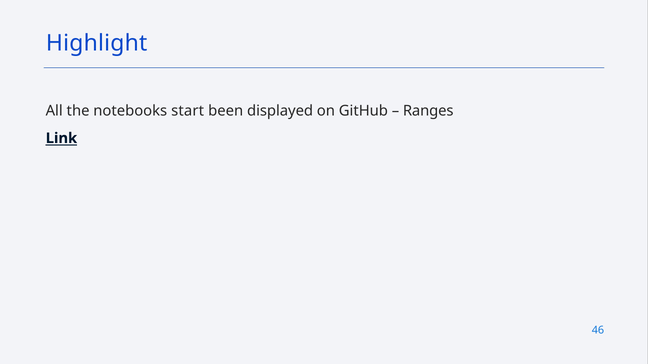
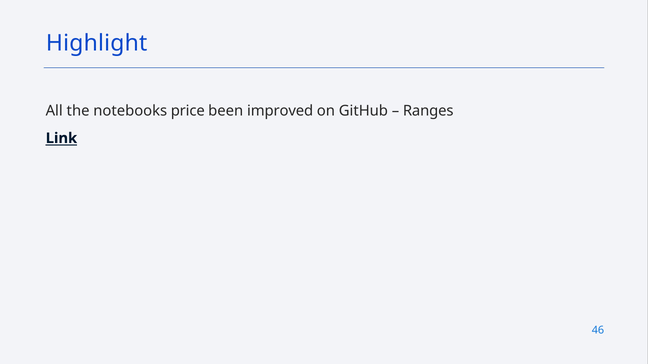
start: start -> price (188, 111)
displayed: displayed -> improved (280, 111)
